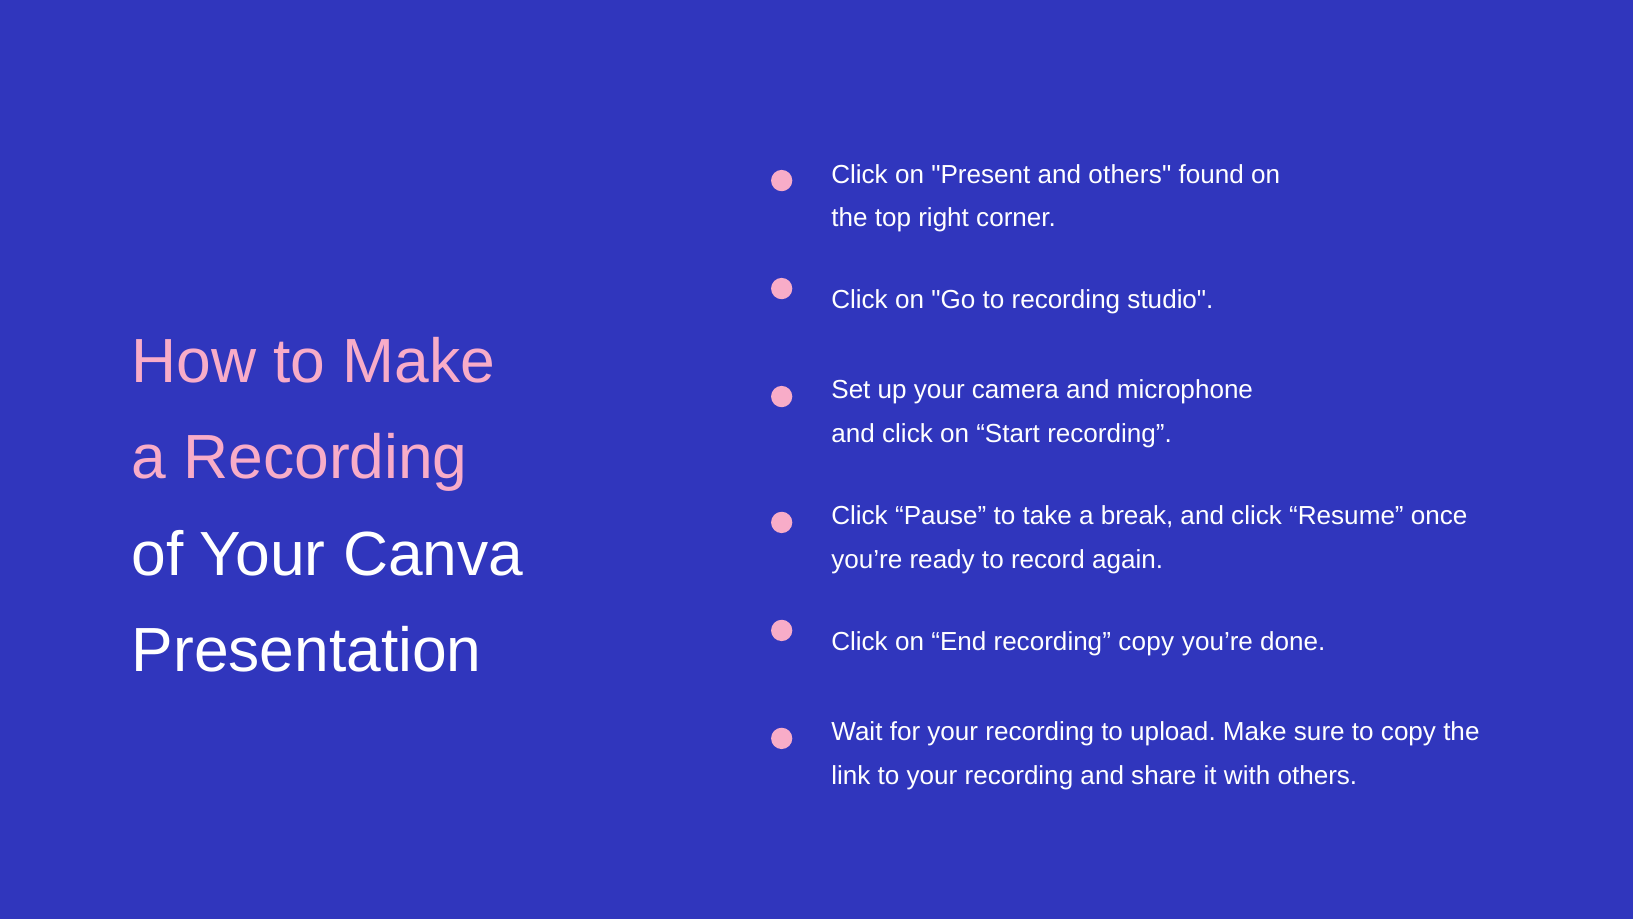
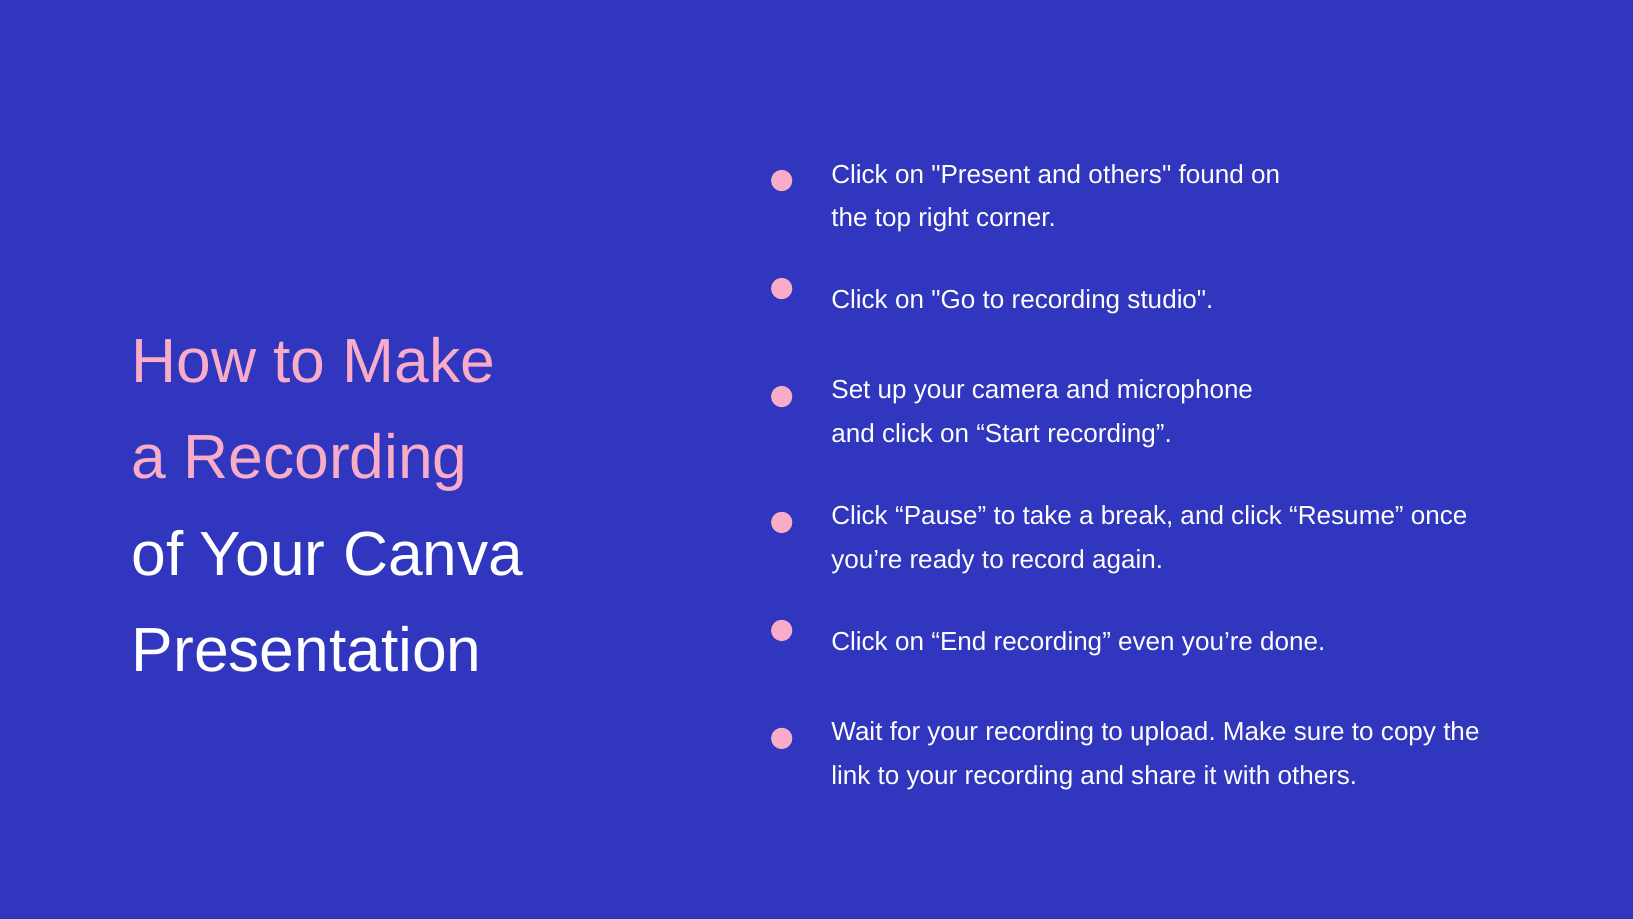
recording copy: copy -> even (1146, 642)
